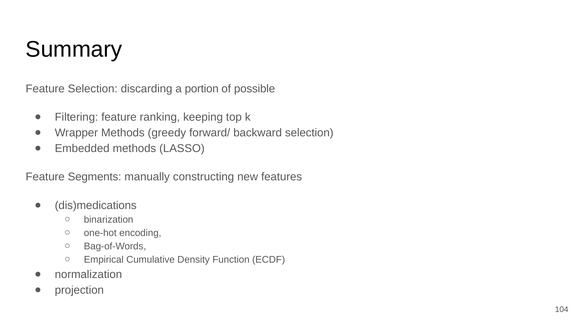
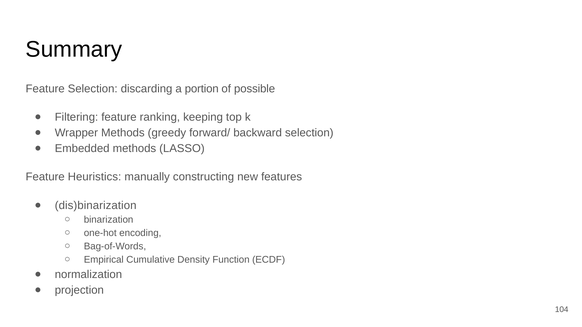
Segments: Segments -> Heuristics (95, 177)
dis)medications: dis)medications -> dis)binarization (96, 206)
